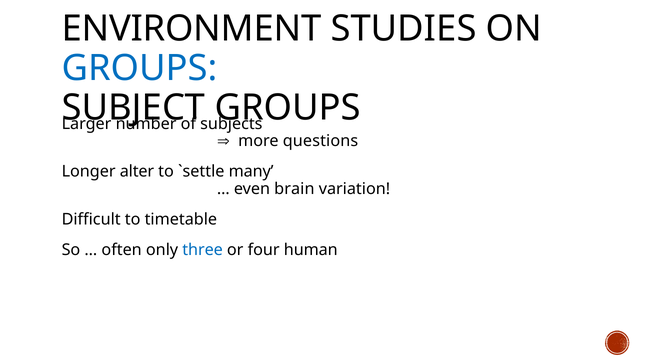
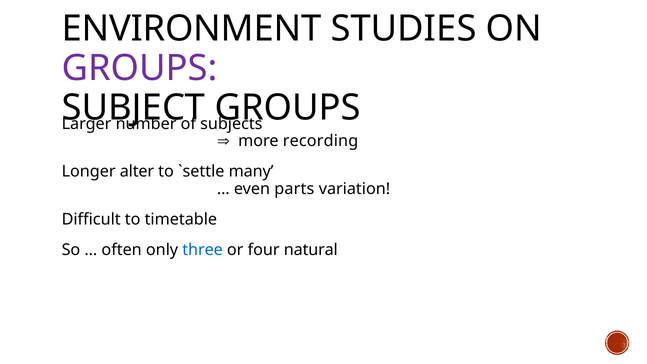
GROUPS colour: blue -> purple (140, 68)
questions: questions -> recording (320, 141)
brain: brain -> parts (294, 189)
human: human -> natural (311, 250)
